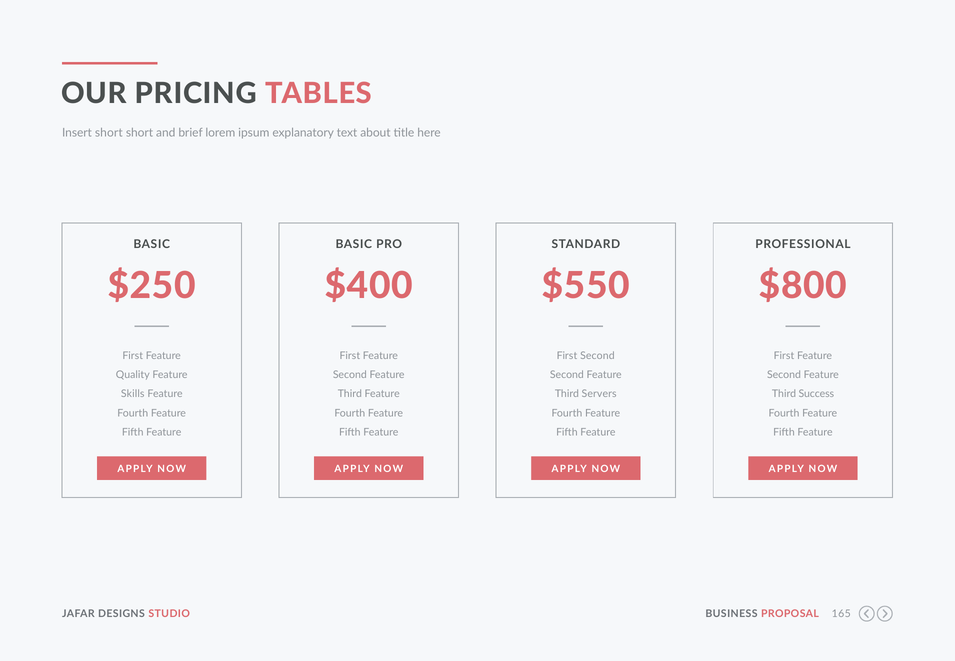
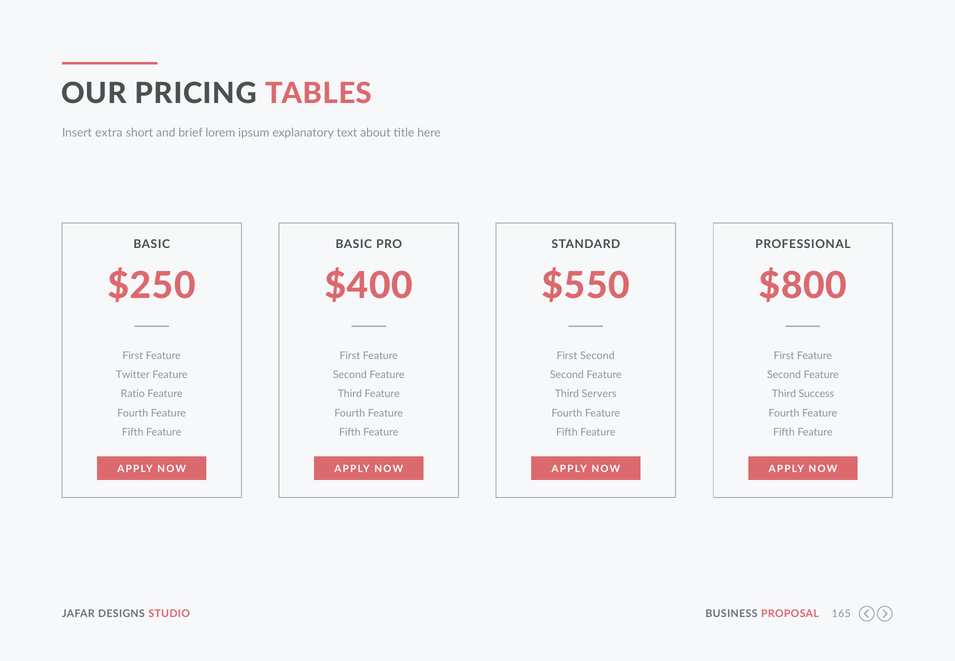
Insert short: short -> extra (109, 133)
Quality: Quality -> Twitter (133, 375)
Skills: Skills -> Ratio (133, 394)
